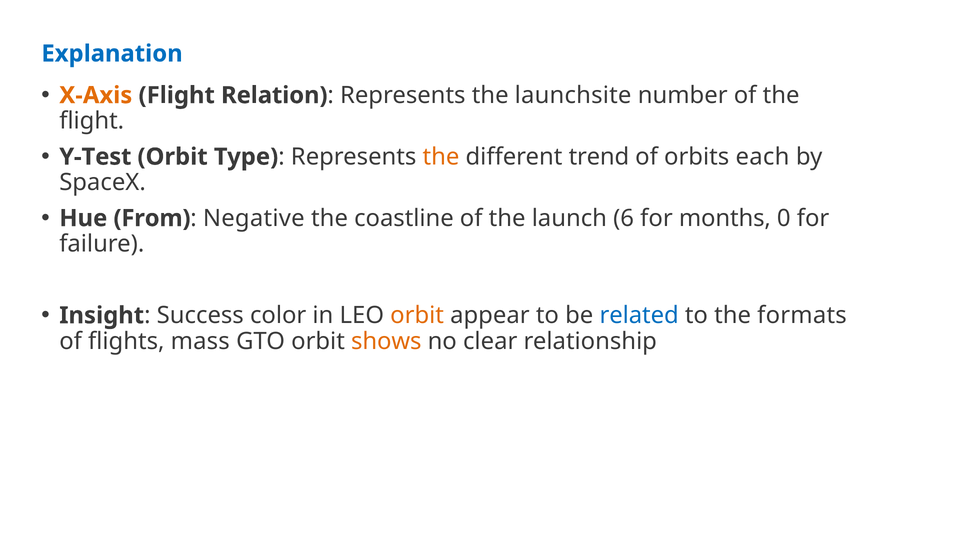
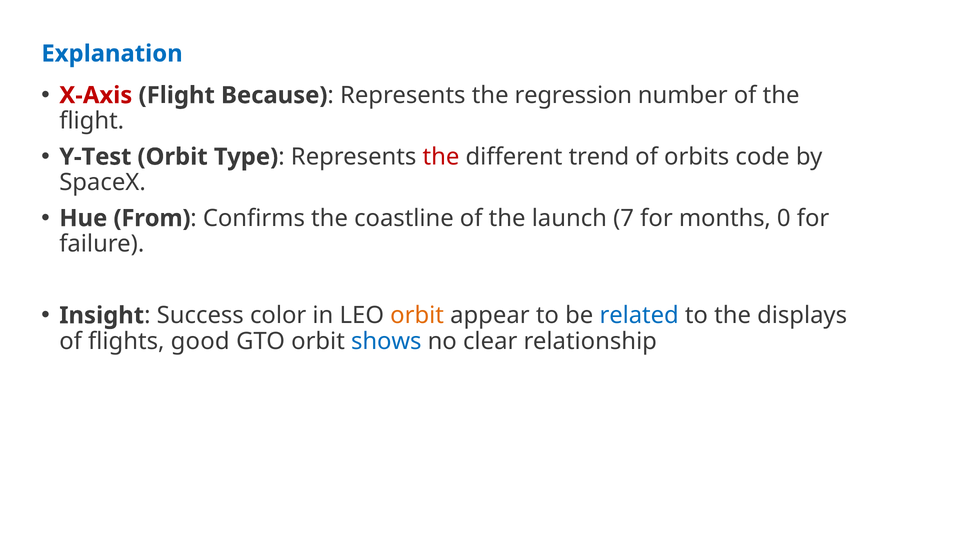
X-Axis colour: orange -> red (96, 95)
Relation: Relation -> Because (274, 95)
launchsite: launchsite -> regression (573, 95)
the colour: orange -> red (441, 157)
each: each -> code (763, 157)
Negative: Negative -> Confirms (254, 218)
6: 6 -> 7 (624, 218)
formats: formats -> displays (802, 316)
mass: mass -> good (200, 341)
shows colour: orange -> blue (386, 341)
